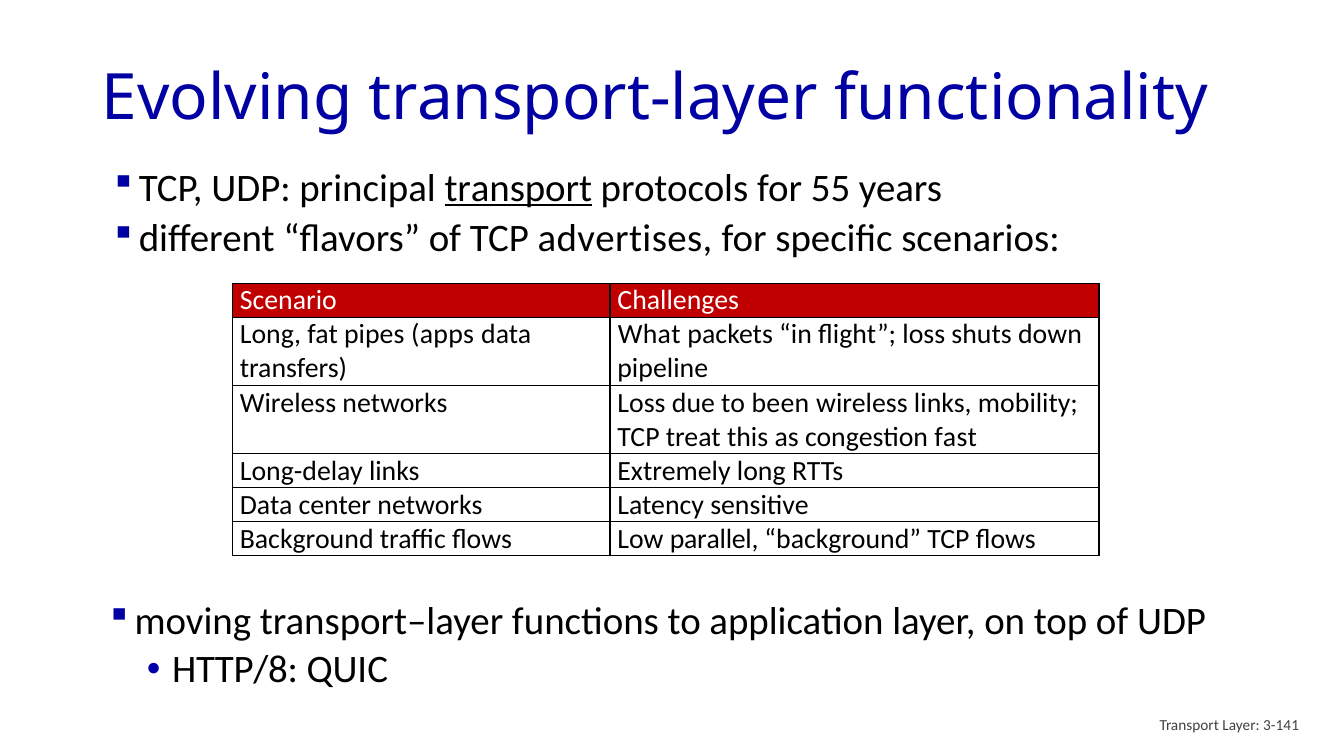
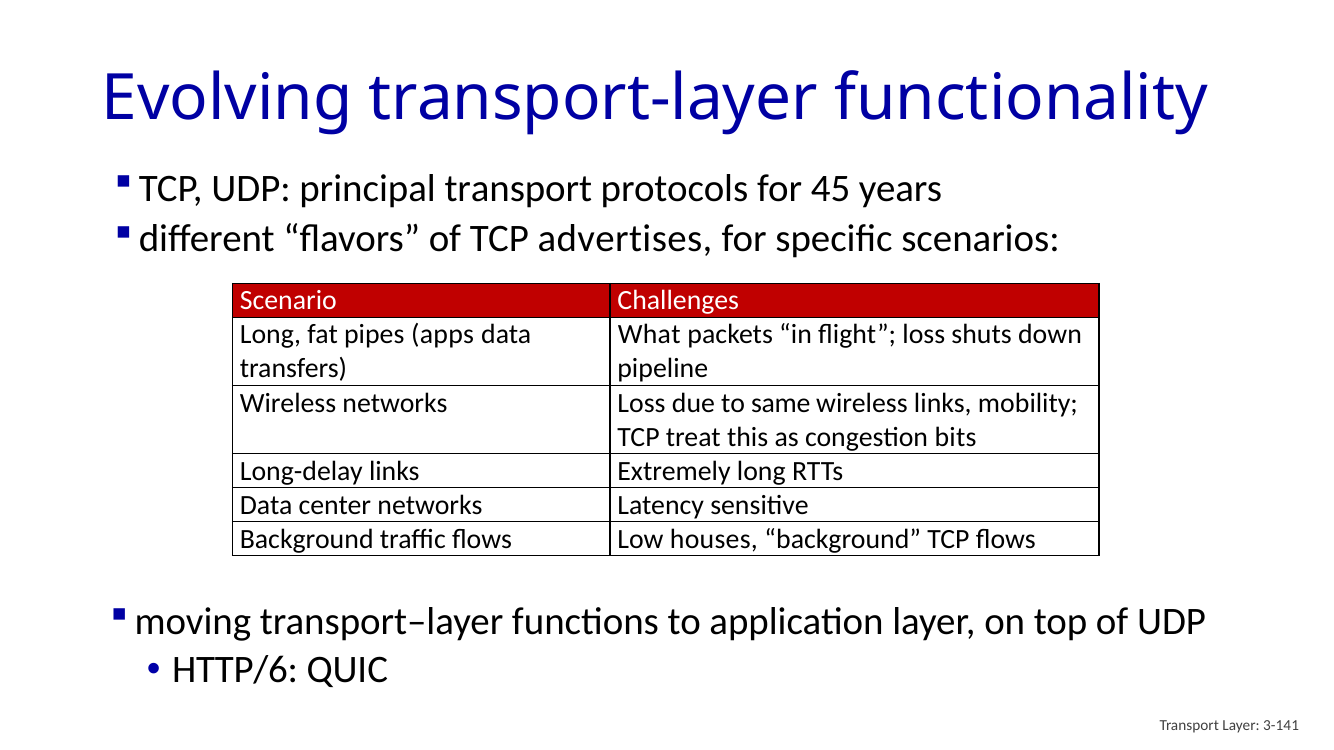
transport underline: present -> none (518, 189)
55: 55 -> 45 (831, 189)
been: been -> same (781, 403)
fast: fast -> bits (956, 437)
parallel: parallel -> houses (714, 539)
HTTP/8: HTTP/8 -> HTTP/6 (235, 670)
